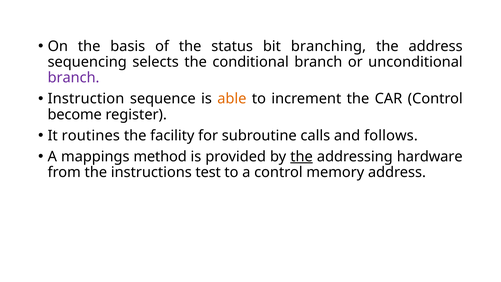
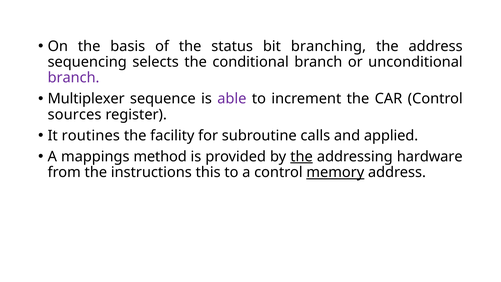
Instruction: Instruction -> Multiplexer (86, 99)
able colour: orange -> purple (232, 99)
become: become -> sources (75, 115)
follows: follows -> applied (391, 136)
test: test -> this (208, 172)
memory underline: none -> present (335, 172)
